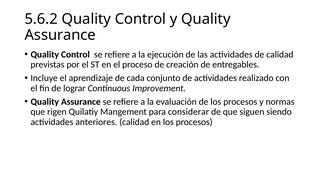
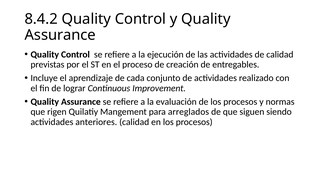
5.6.2: 5.6.2 -> 8.4.2 (41, 19)
considerar: considerar -> arreglados (188, 112)
